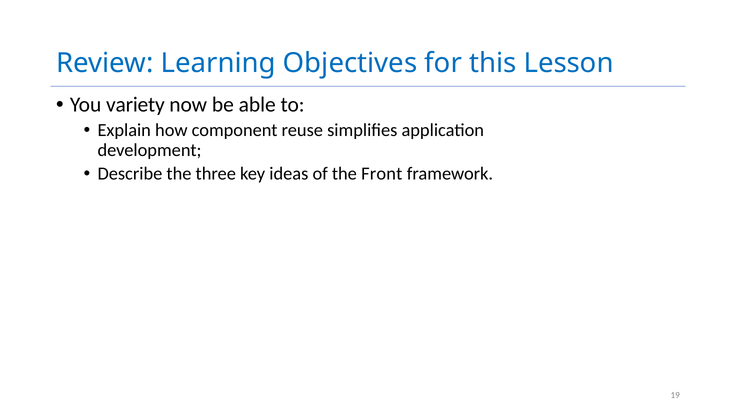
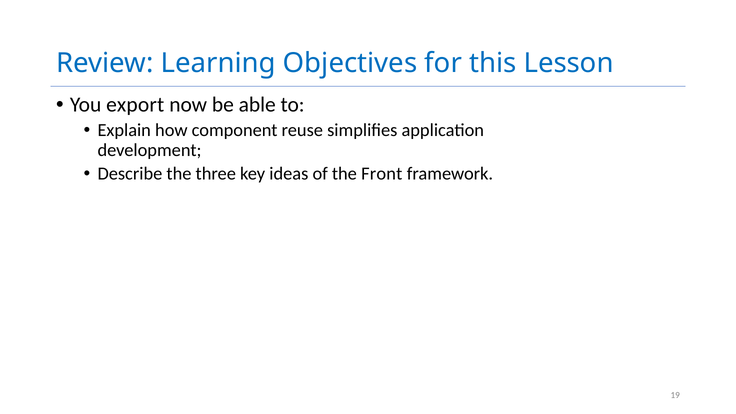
variety: variety -> export (135, 105)
